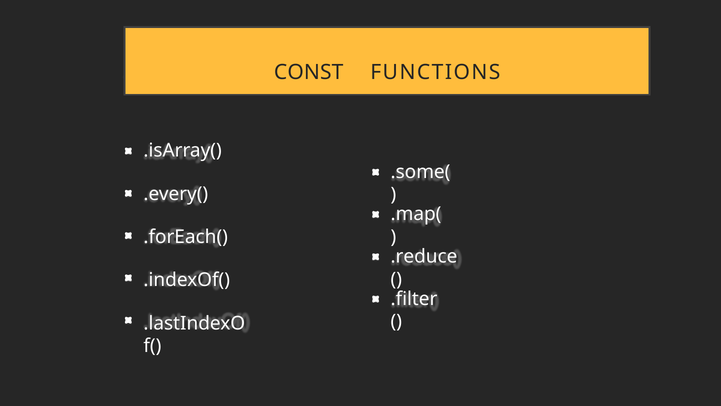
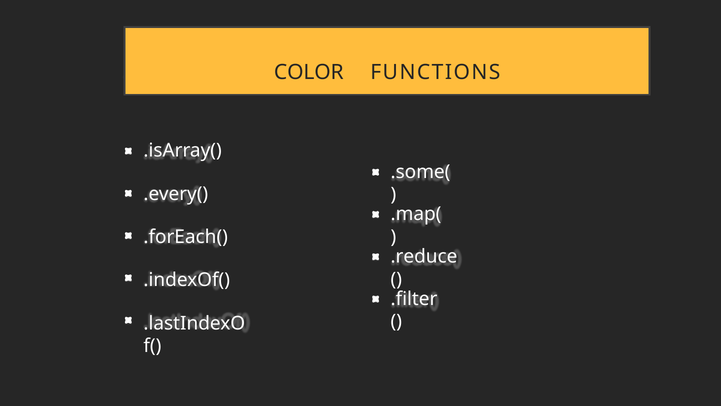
CONST: CONST -> COLOR (309, 72)
